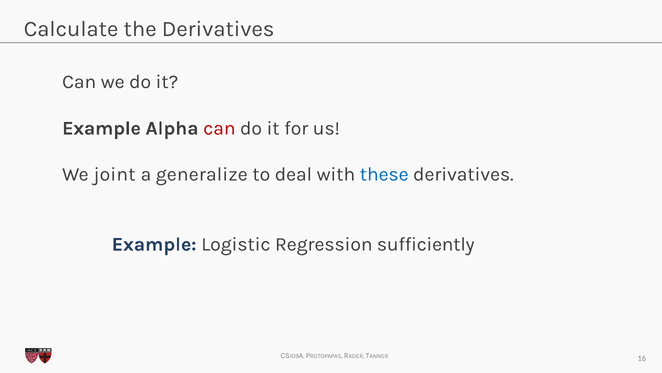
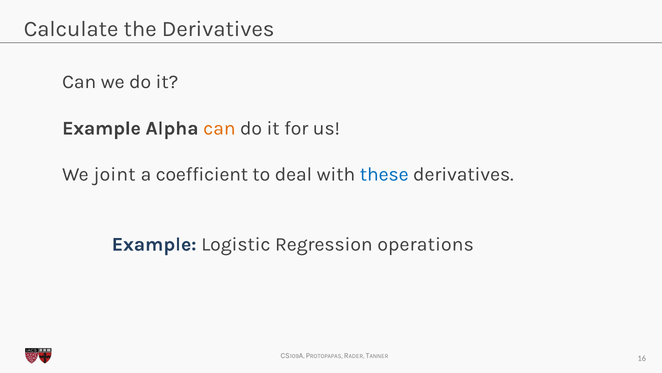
can colour: red -> orange (219, 128)
generalize: generalize -> coefficient (202, 174)
sufficiently: sufficiently -> operations (426, 244)
